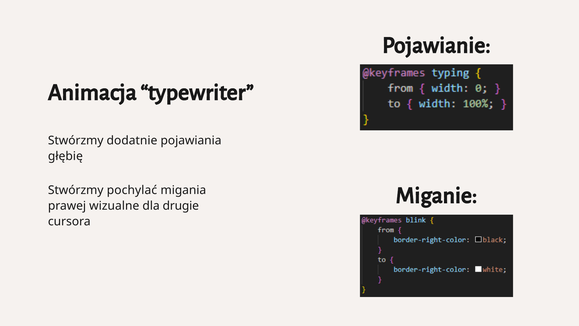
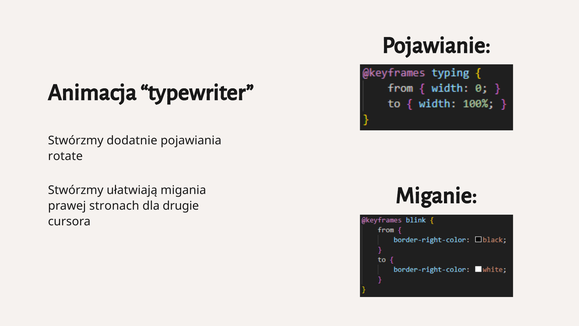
głębię: głębię -> rotate (65, 156)
pochylać: pochylać -> ułatwiają (132, 190)
wizualne: wizualne -> stronach (114, 206)
